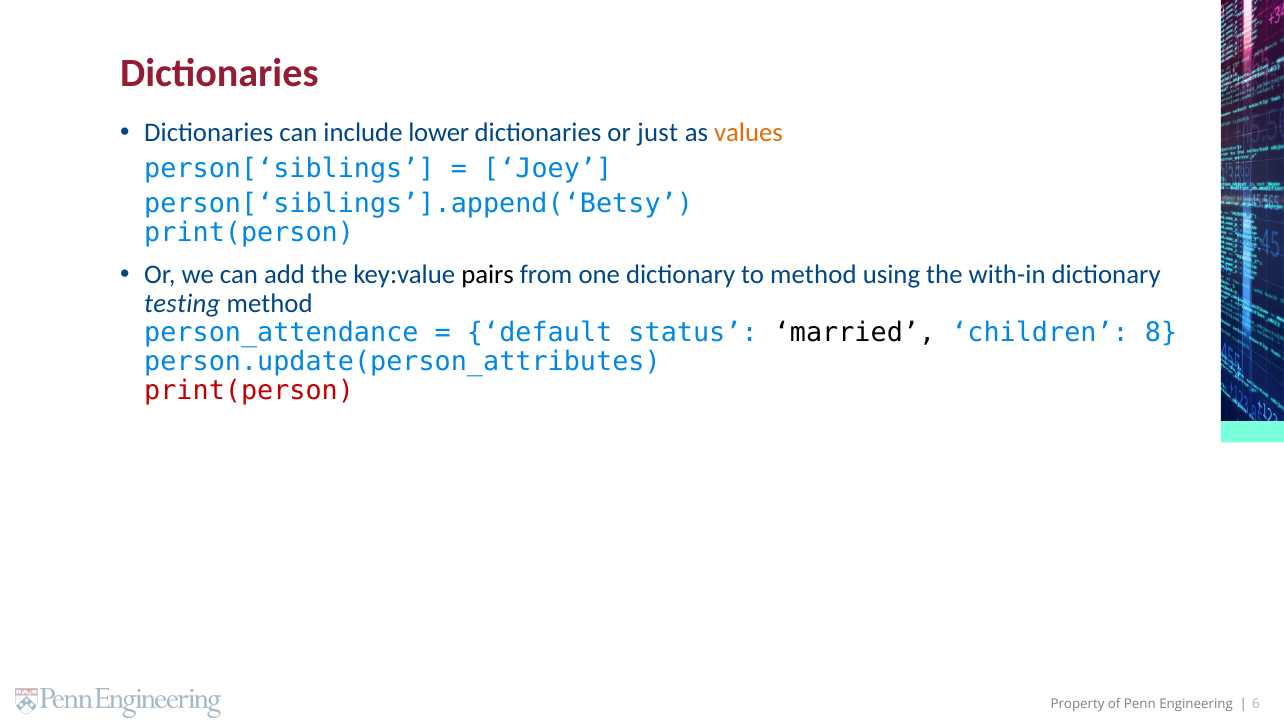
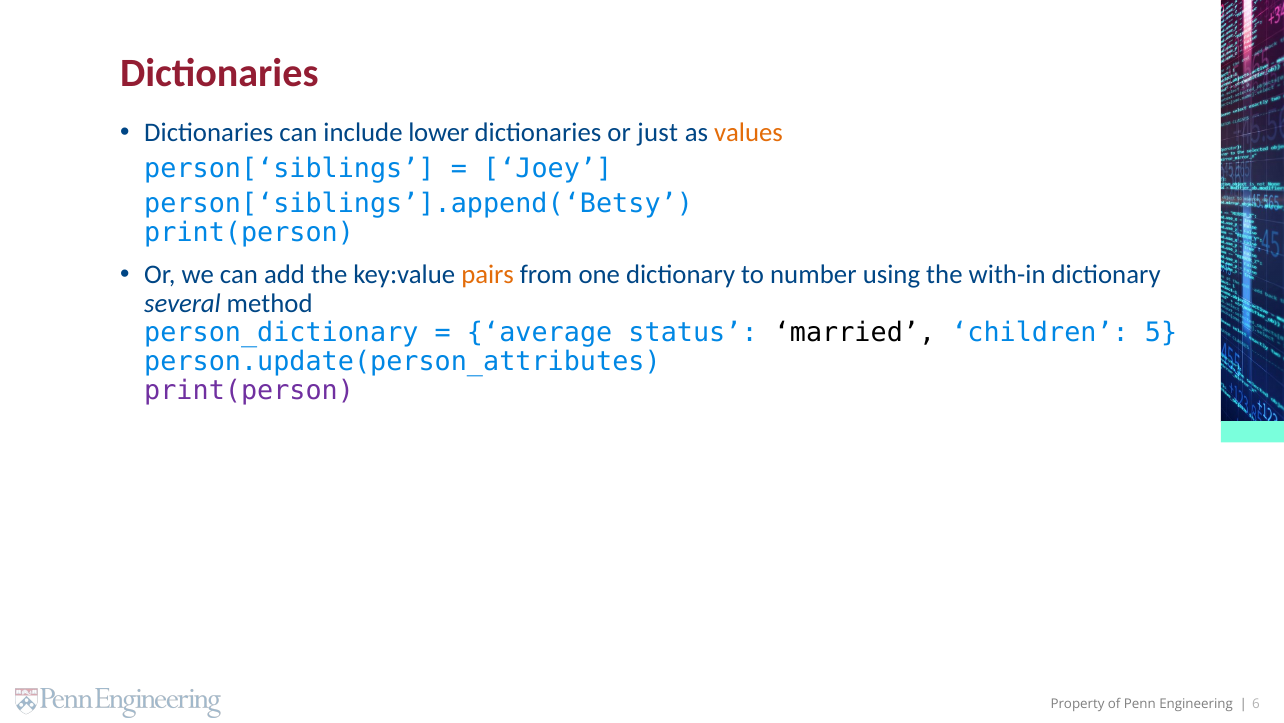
pairs colour: black -> orange (488, 275)
to method: method -> number (813, 275)
testing: testing -> several (182, 304)
person_attendance: person_attendance -> person_dictionary (281, 333)
default: default -> average (540, 333)
8: 8 -> 5 (1161, 333)
print(person colour: red -> purple (249, 390)
